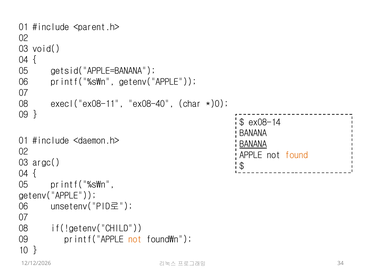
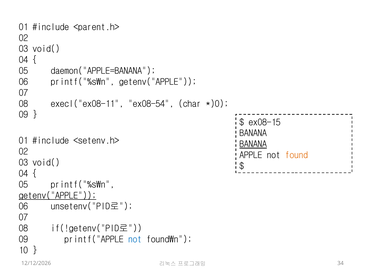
getsid("APPLE=BANANA: getsid("APPLE=BANANA -> daemon("APPLE=BANANA (103, 71)
ex08-40: ex08-40 -> ex08-54 (151, 104)
ex08-14: ex08-14 -> ex08-15 (265, 122)
<daemon.h>: <daemon.h> -> <setenv.h> (96, 141)
argc(: argc( -> void( (46, 162)
getenv("APPLE underline: none -> present (58, 195)
if(!getenv("CHILD: if(!getenv("CHILD -> if(!getenv("PID로 (96, 228)
not colour: orange -> blue (135, 239)
